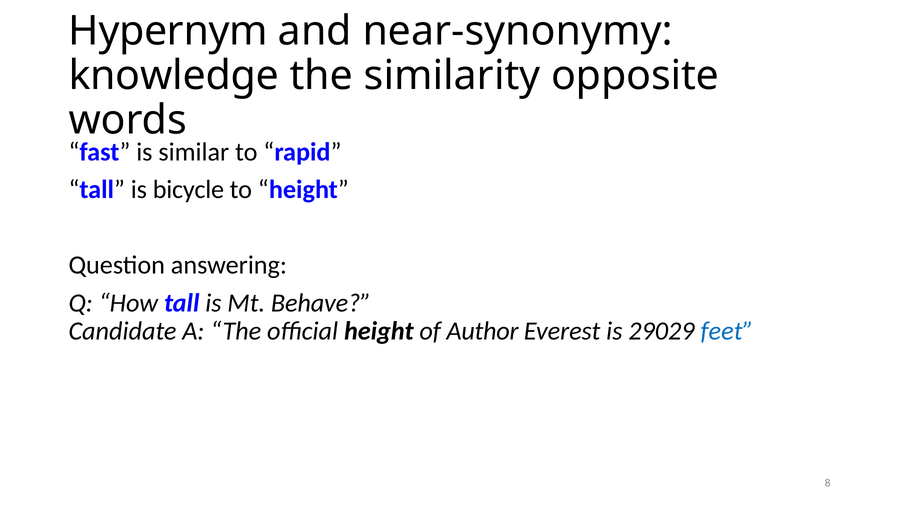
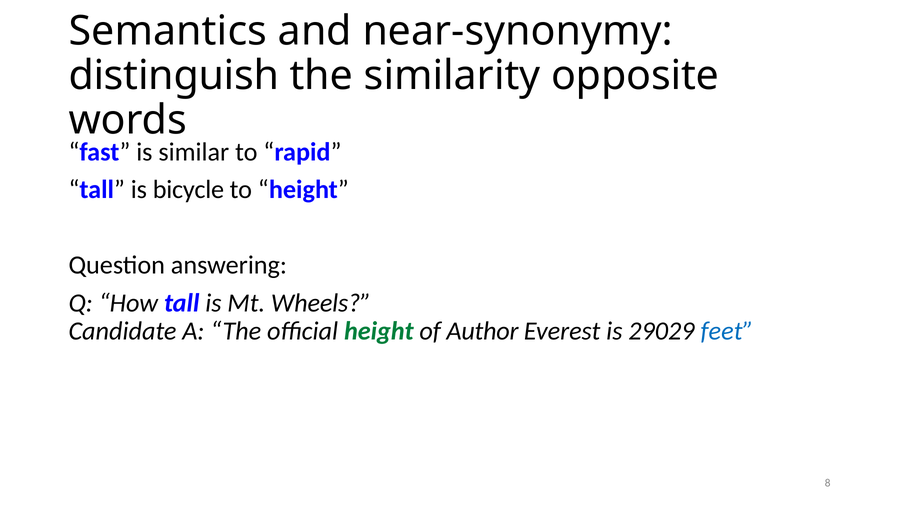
Hypernym: Hypernym -> Semantics (168, 31)
knowledge: knowledge -> distinguish (174, 76)
Behave: Behave -> Wheels (321, 303)
height colour: black -> green (379, 331)
